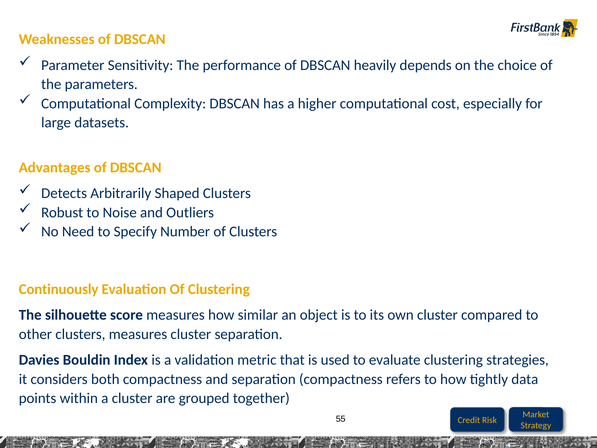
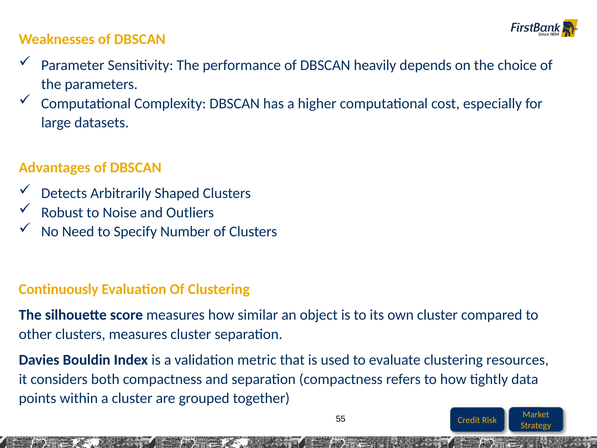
strategies: strategies -> resources (517, 360)
